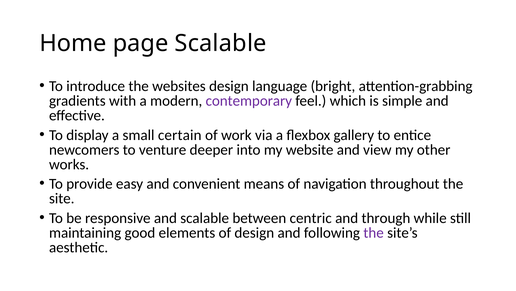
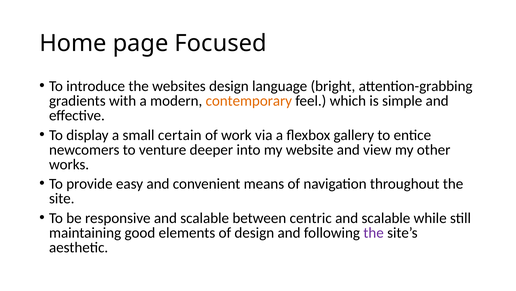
page Scalable: Scalable -> Focused (221, 43)
contemporary colour: purple -> orange (249, 101)
through: through -> scalable (386, 218)
